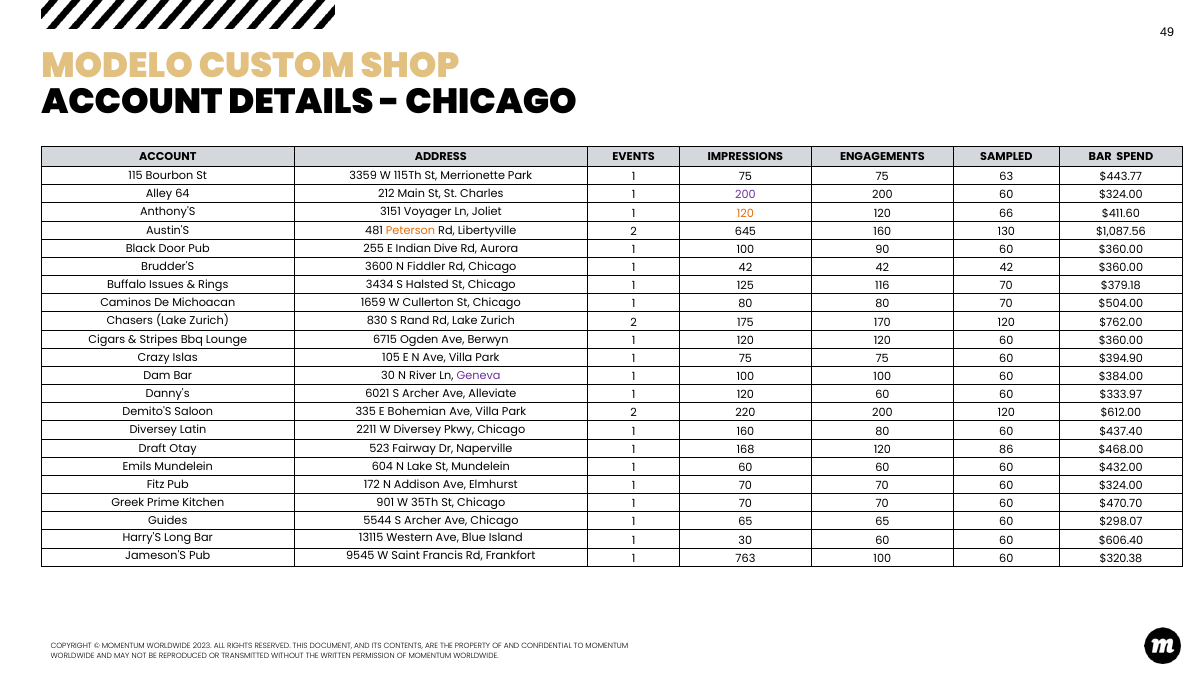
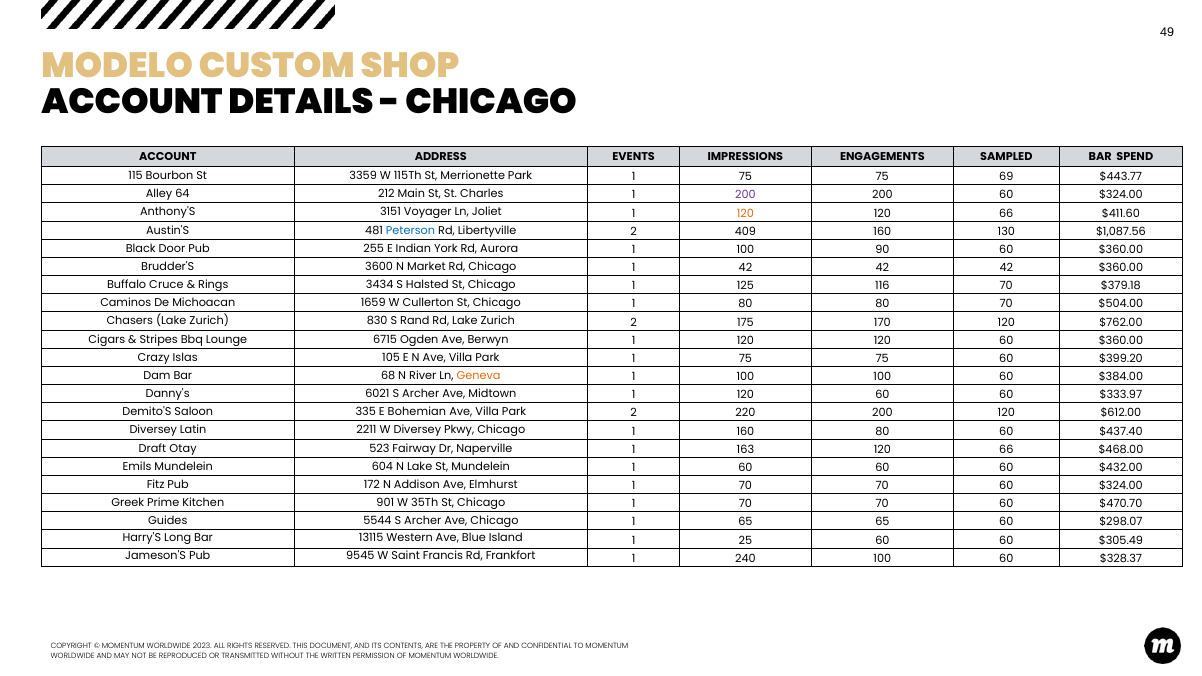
63: 63 -> 69 (1006, 177)
Peterson colour: orange -> blue (411, 230)
645: 645 -> 409 (746, 232)
Dive: Dive -> York (446, 249)
Fiddler: Fiddler -> Market (426, 267)
Issues: Issues -> Cruce (166, 285)
$394.90: $394.90 -> $399.20 (1121, 359)
Bar 30: 30 -> 68 (388, 376)
Geneva colour: purple -> orange (479, 376)
Alleviate: Alleviate -> Midtown (492, 394)
168: 168 -> 163 (745, 450)
86: 86 -> 66 (1006, 450)
1 30: 30 -> 25 (745, 540)
$606.40: $606.40 -> $305.49 (1121, 540)
763: 763 -> 240 (745, 559)
$320.38: $320.38 -> $328.37 (1121, 559)
